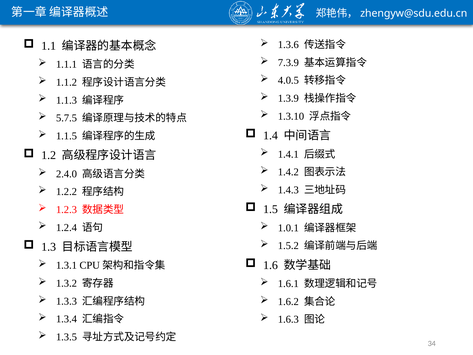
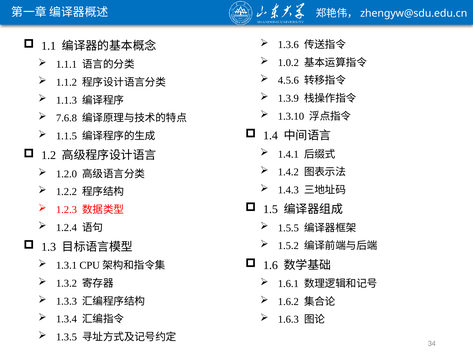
7.3.9: 7.3.9 -> 1.0.2 (288, 63)
4.0.5: 4.0.5 -> 4.5.6 (288, 80)
5.7.5: 5.7.5 -> 7.6.8 (66, 118)
2.4.0: 2.4.0 -> 1.2.0 (66, 174)
1.0.1: 1.0.1 -> 1.5.5 (288, 228)
